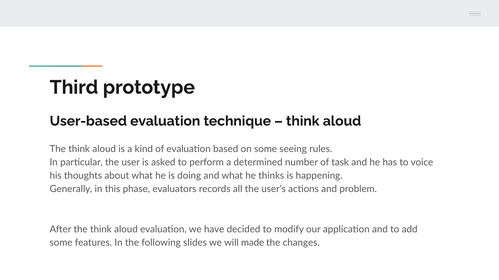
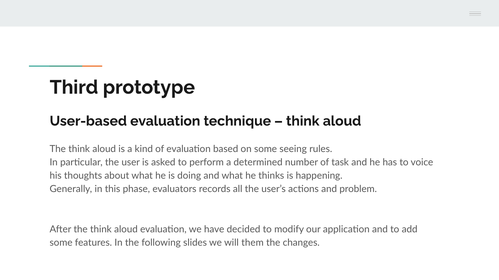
made: made -> them (253, 243)
